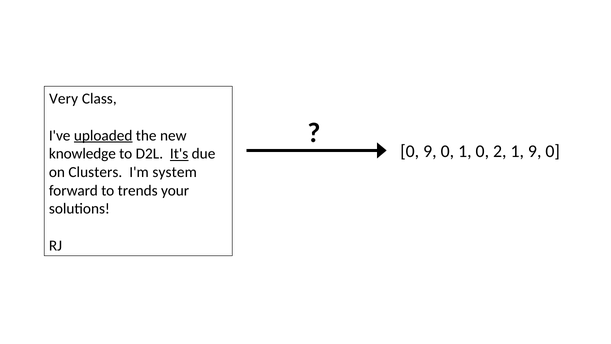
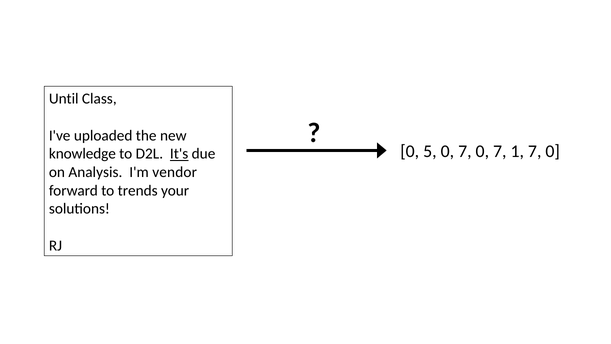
Very: Very -> Until (64, 99)
uploaded underline: present -> none (103, 135)
0 9: 9 -> 5 (430, 151)
1: 1 -> 7 (465, 151)
2: 2 -> 7 (500, 151)
1 9: 9 -> 7 (535, 151)
Clusters: Clusters -> Analysis (95, 172)
system: system -> vendor (175, 172)
